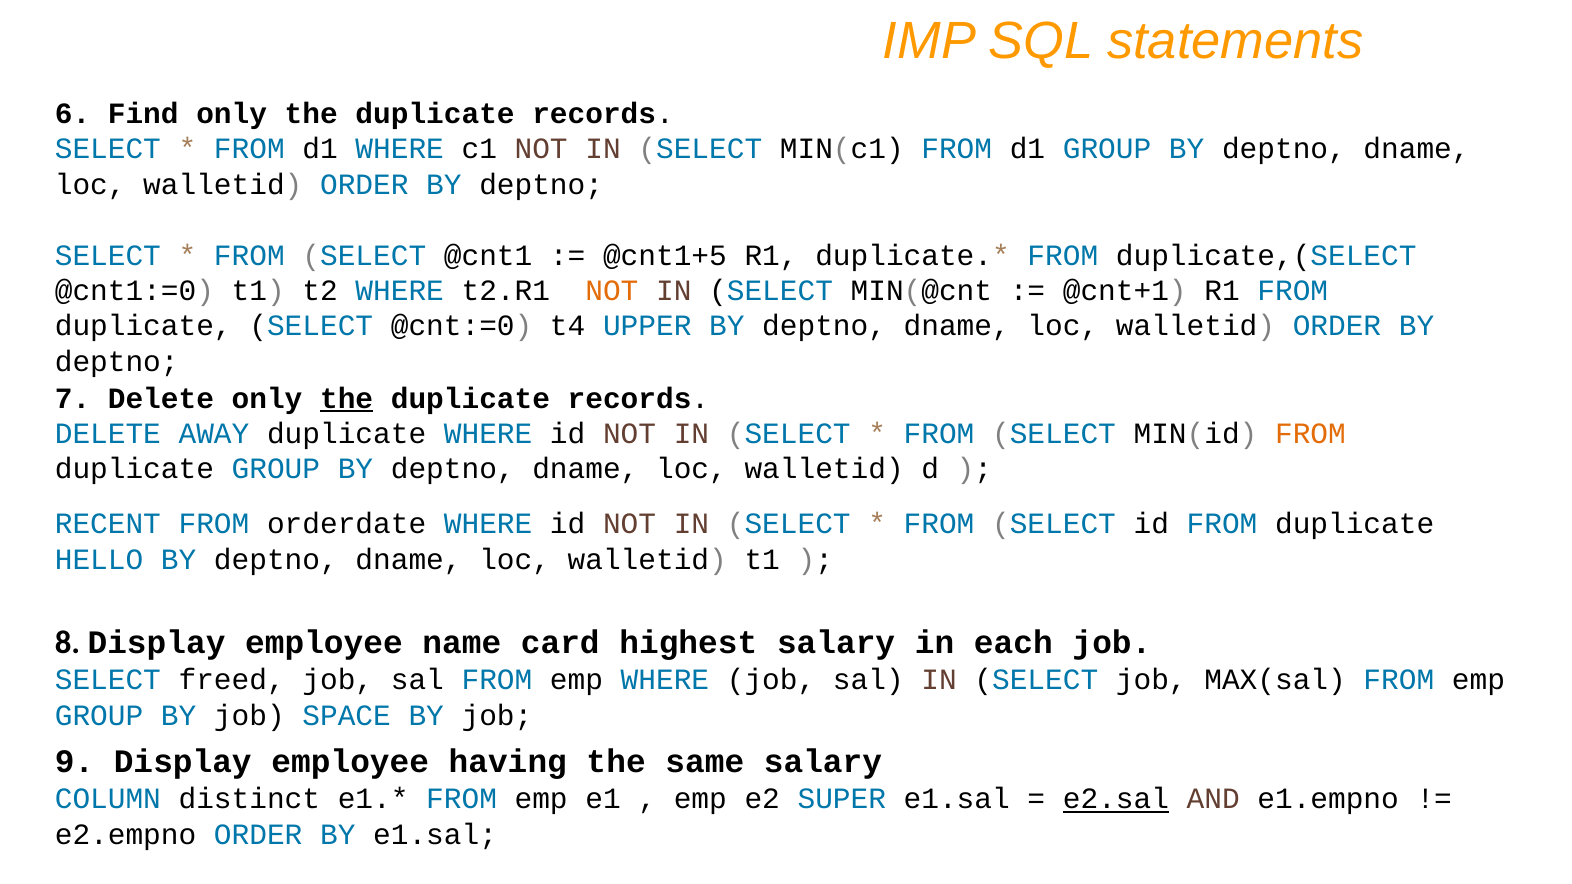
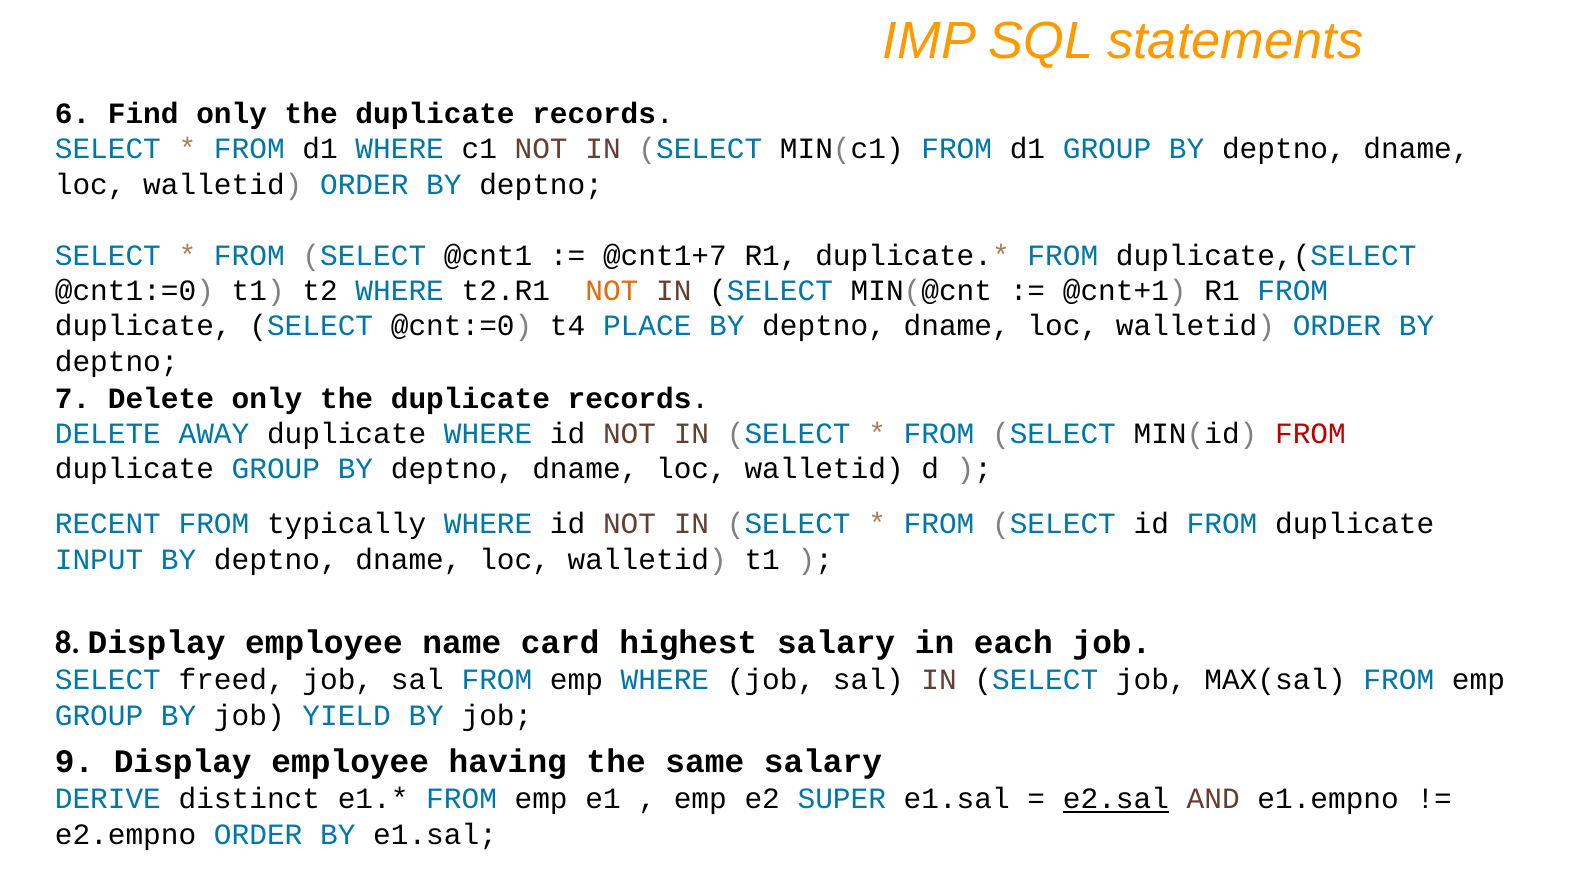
@cnt1+5: @cnt1+5 -> @cnt1+7 (665, 255)
UPPER: UPPER -> PLACE (647, 326)
the underline: present -> none (347, 399)
FROM colour: orange -> red (1310, 434)
orderdate: orderdate -> typically (347, 524)
HELLO: HELLO -> INPUT (99, 560)
SPACE: SPACE -> YIELD (347, 716)
COLUMN: COLUMN -> DERIVE (108, 799)
